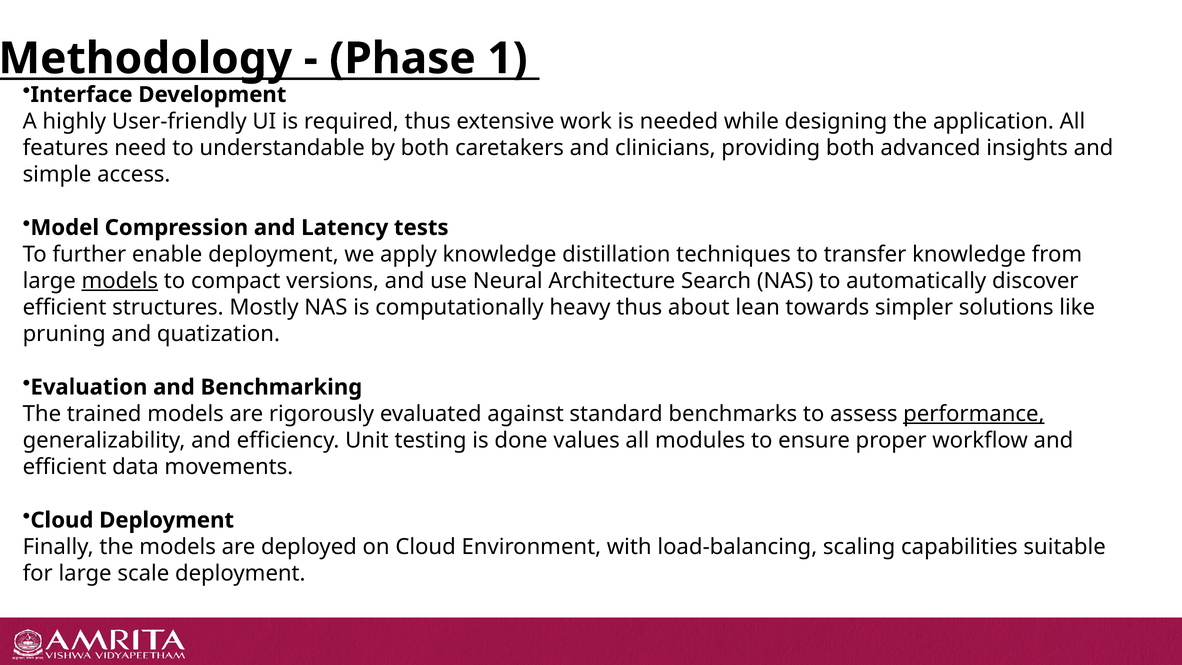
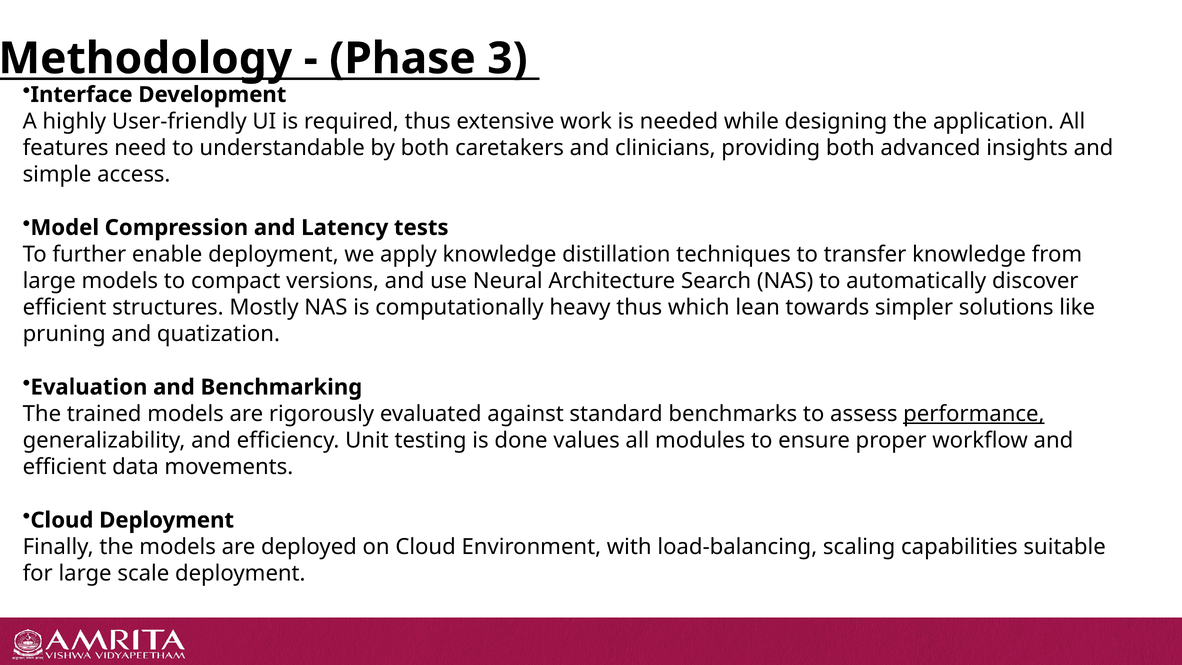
1: 1 -> 3 (507, 59)
models underline: present -> none (120, 281)
about: about -> which (699, 307)
